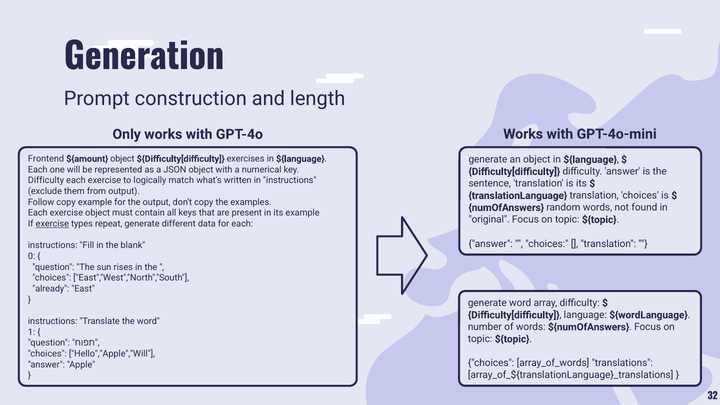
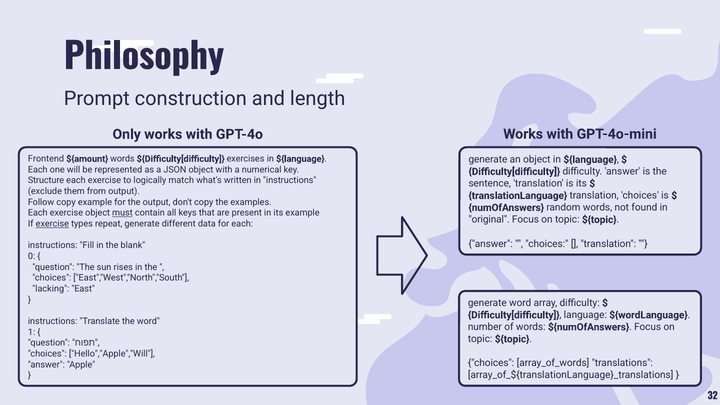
Generation: Generation -> Philosophy (144, 57)
${amount object: object -> words (122, 159)
Difficulty: Difficulty -> Structure (46, 181)
must underline: none -> present (122, 213)
already: already -> lacking (51, 289)
